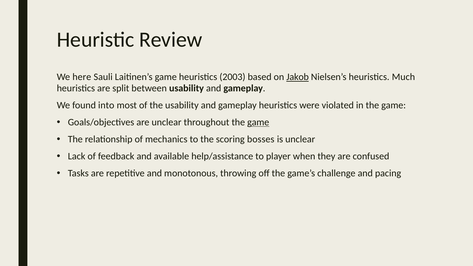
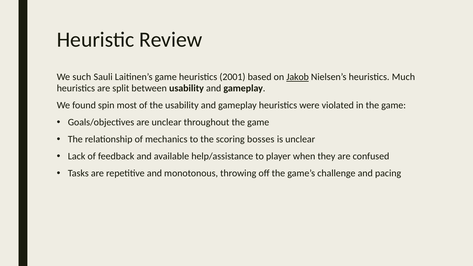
here: here -> such (82, 77)
2003: 2003 -> 2001 (232, 77)
into: into -> spin (106, 105)
game underline: present -> none (258, 122)
